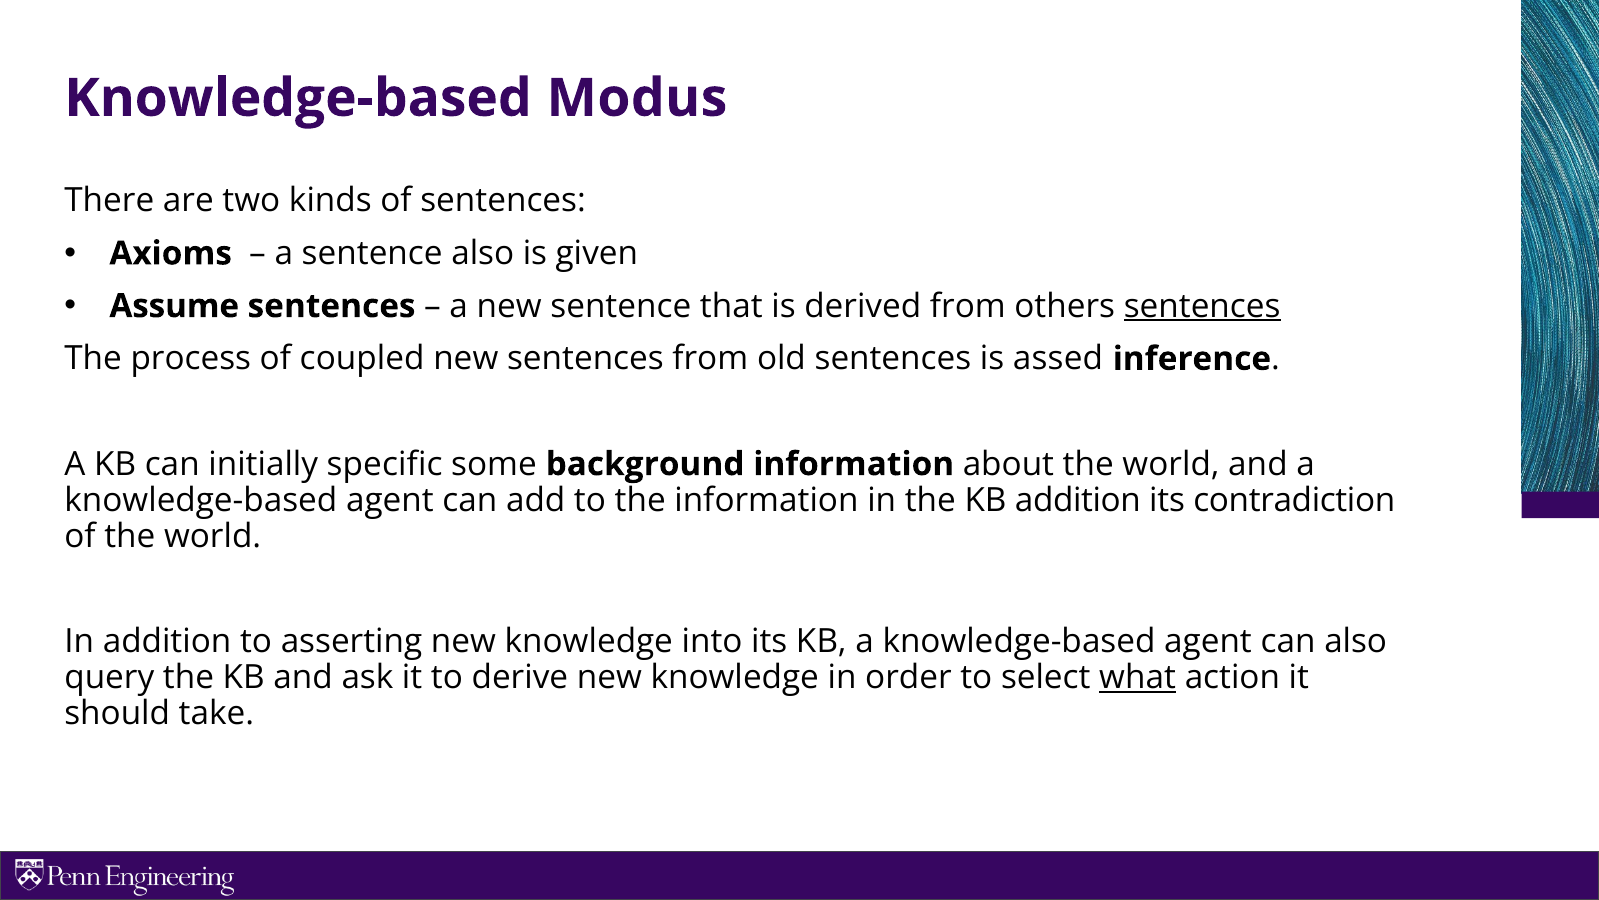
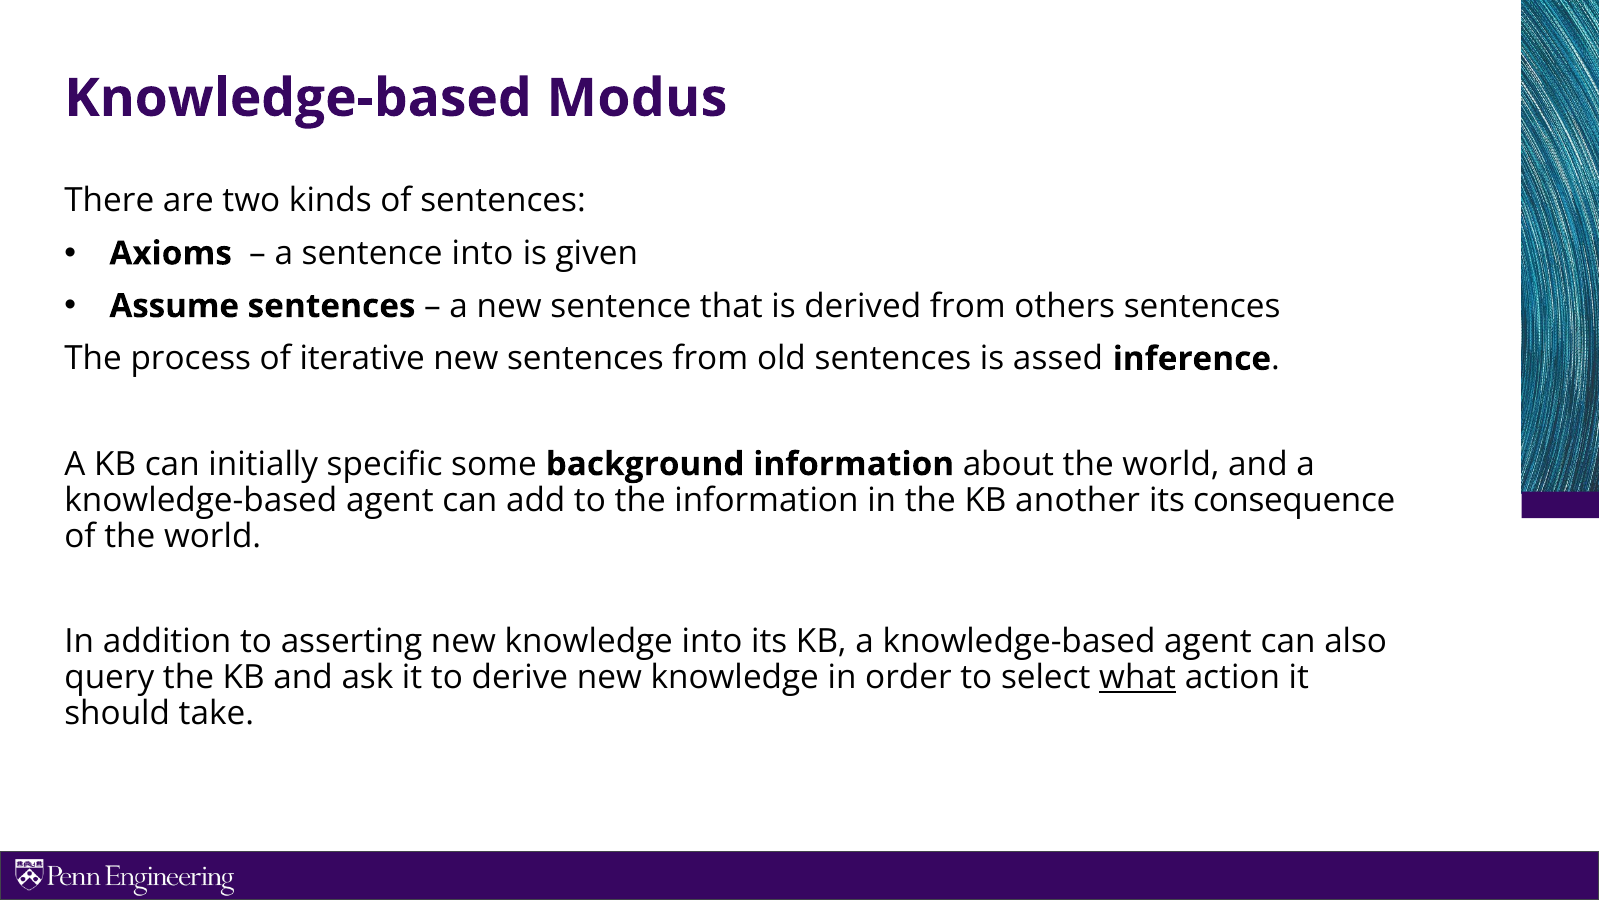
sentence also: also -> into (482, 253)
sentences underline: present -> none (1202, 306)
coupled: coupled -> iterative (362, 359)
KB addition: addition -> another (1078, 500)
contradiction: contradiction -> consequence (1294, 500)
